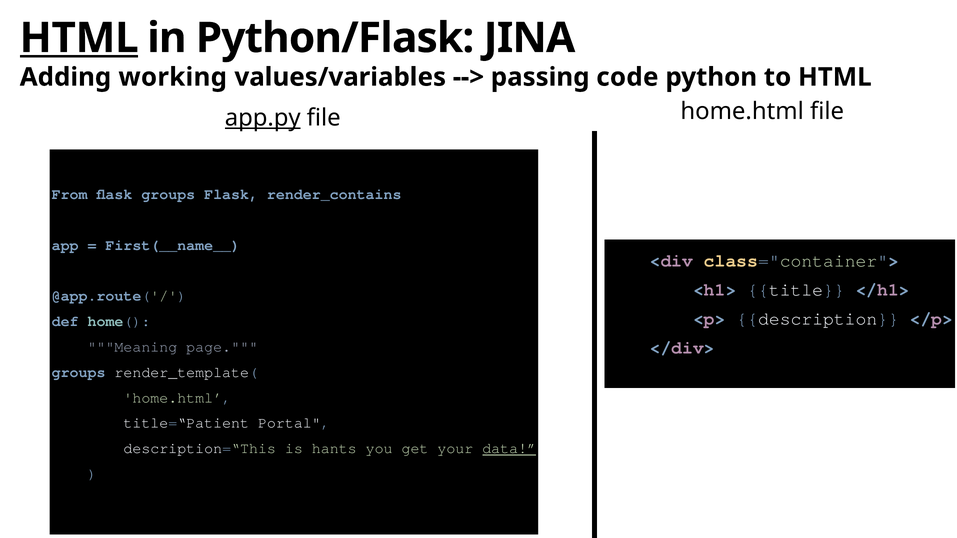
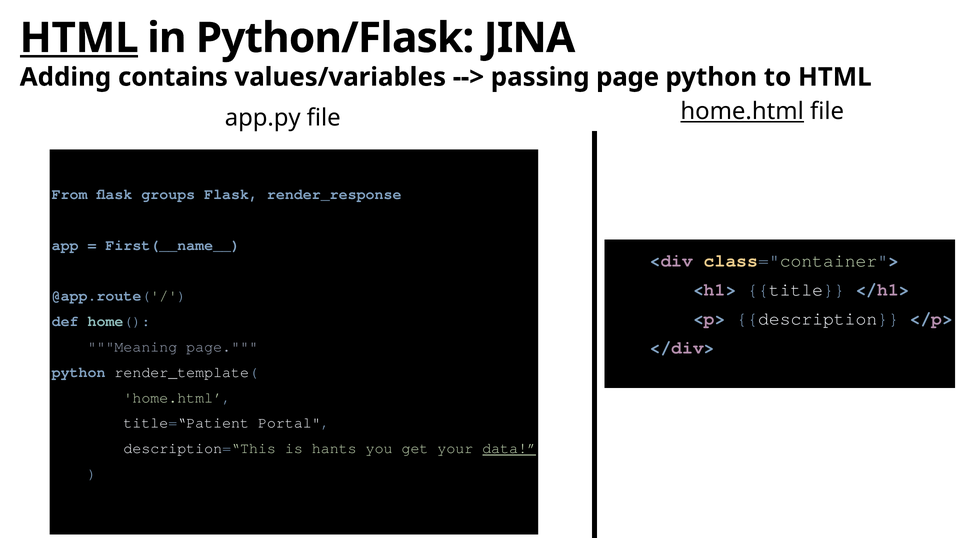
working: working -> contains (173, 77)
passing code: code -> page (628, 77)
app.py underline: present -> none (263, 118)
home.html underline: none -> present (742, 111)
render_contains: render_contains -> render_response (334, 194)
groups: groups -> python (79, 372)
